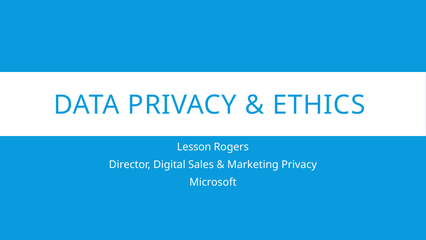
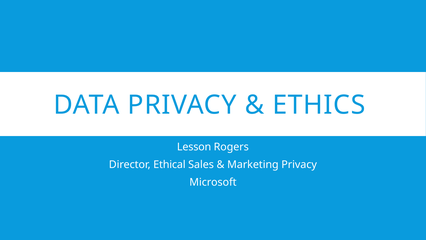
Digital: Digital -> Ethical (169, 164)
